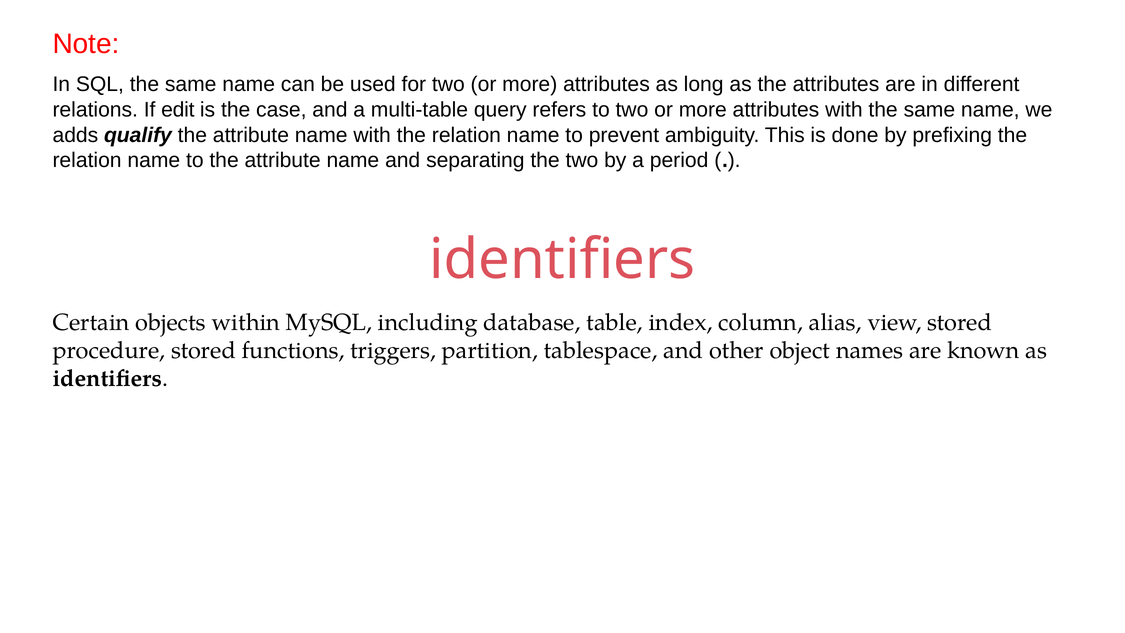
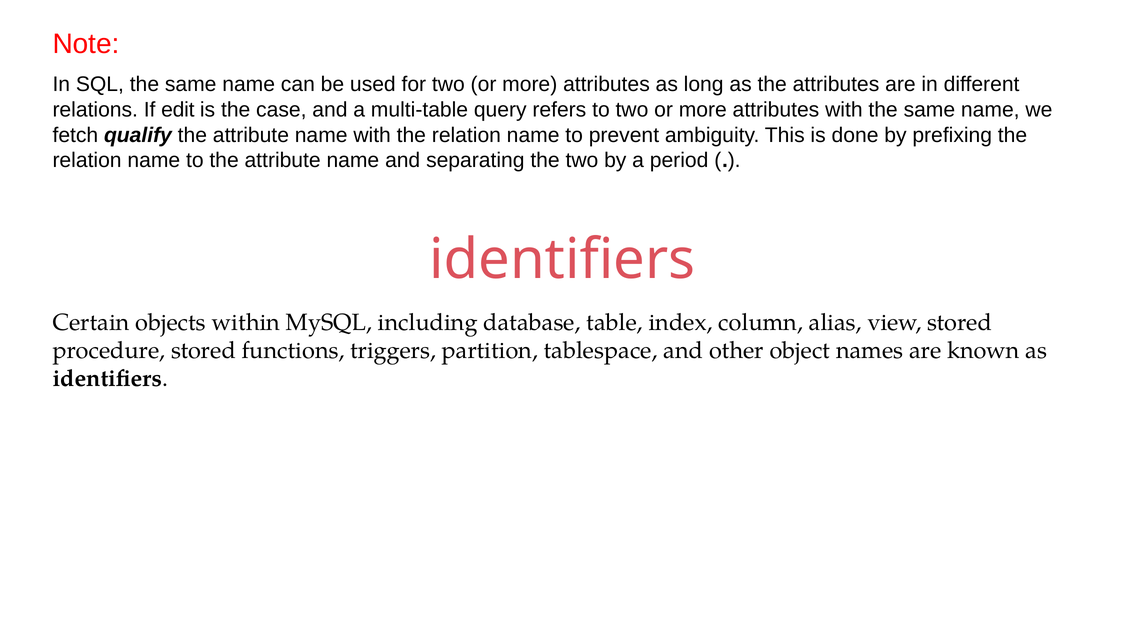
adds: adds -> fetch (75, 135)
